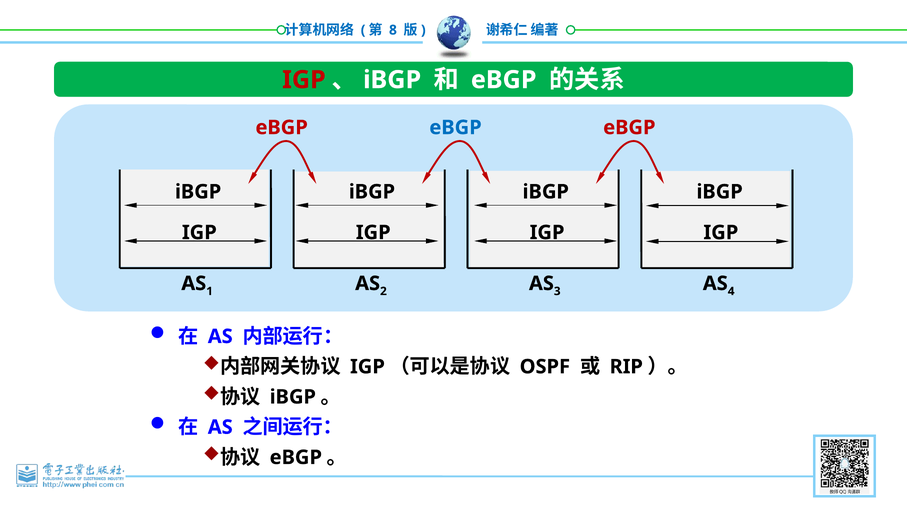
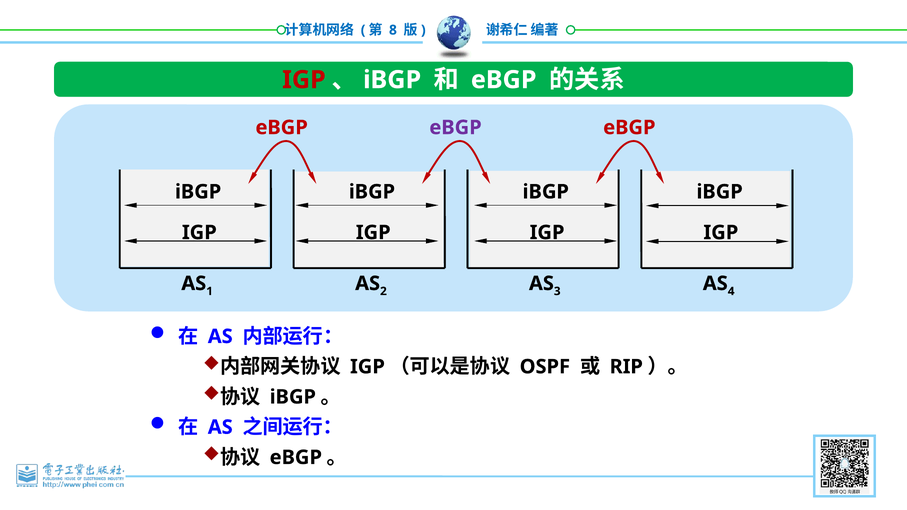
eBGP colour: blue -> purple (455, 128)
